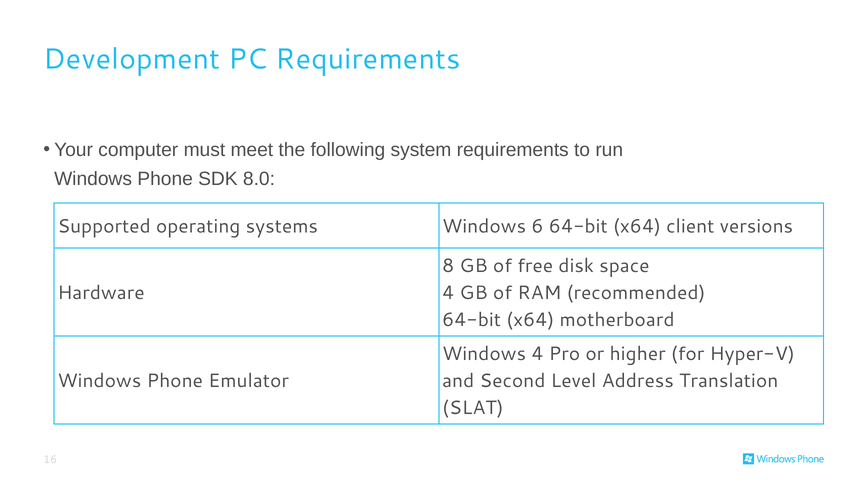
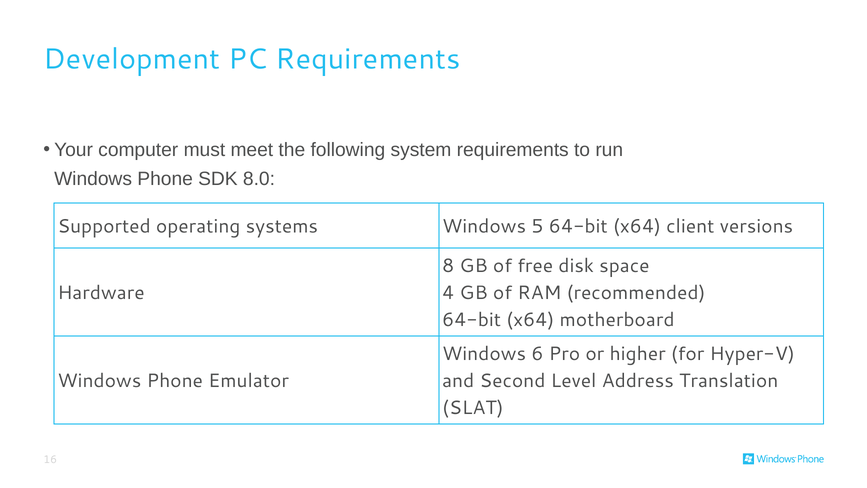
6: 6 -> 5 (537, 226)
Windows 4: 4 -> 6 (537, 353)
